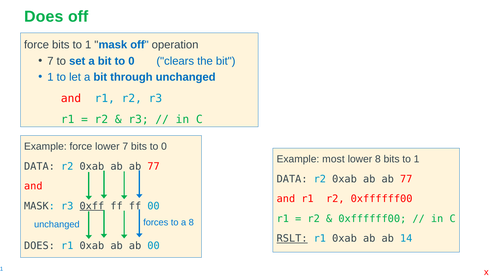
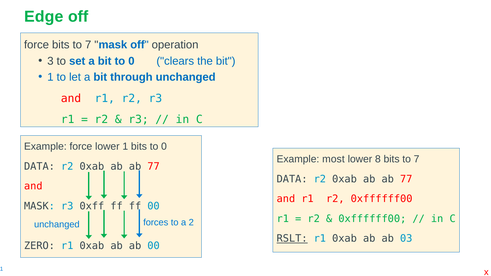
Does: Does -> Edge (44, 17)
force bits to 1: 1 -> 7 (88, 45)
7: 7 -> 3 (50, 61)
lower 7: 7 -> 1 (125, 147)
8 bits to 1: 1 -> 7 (417, 159)
0xff underline: present -> none (92, 206)
a 8: 8 -> 2 (191, 223)
14: 14 -> 03 (406, 239)
DOES: DOES -> ZERO (39, 246)
